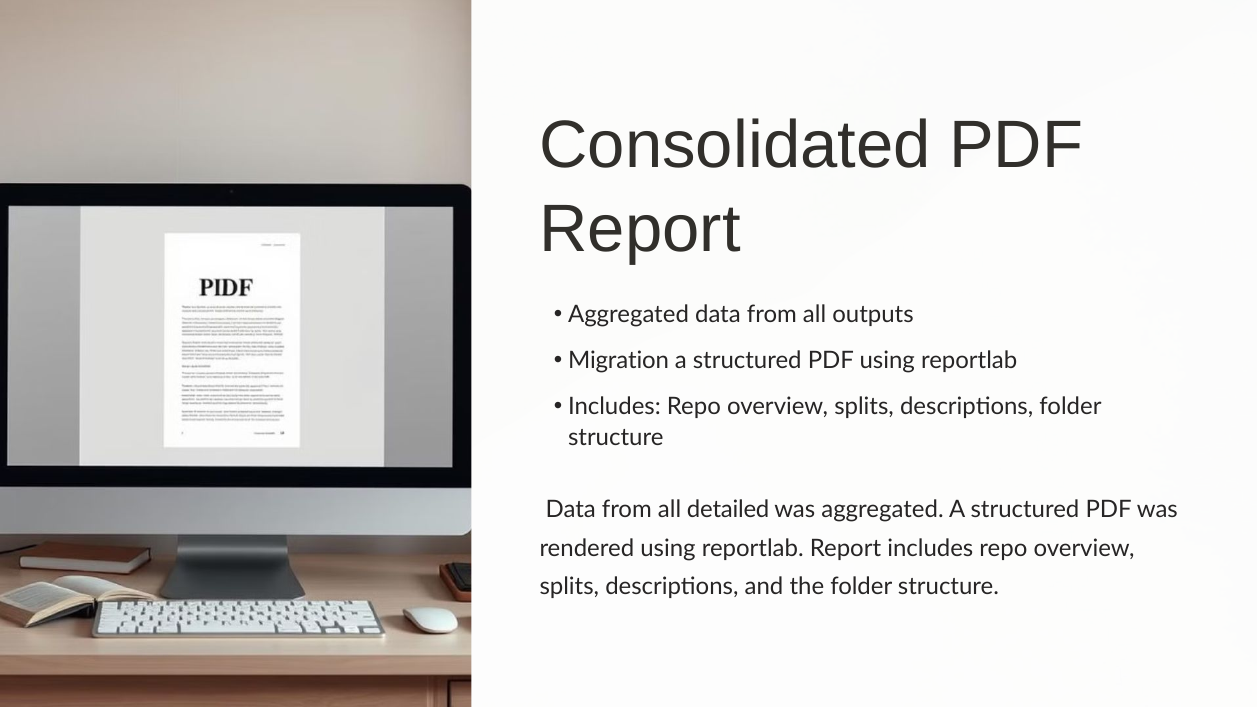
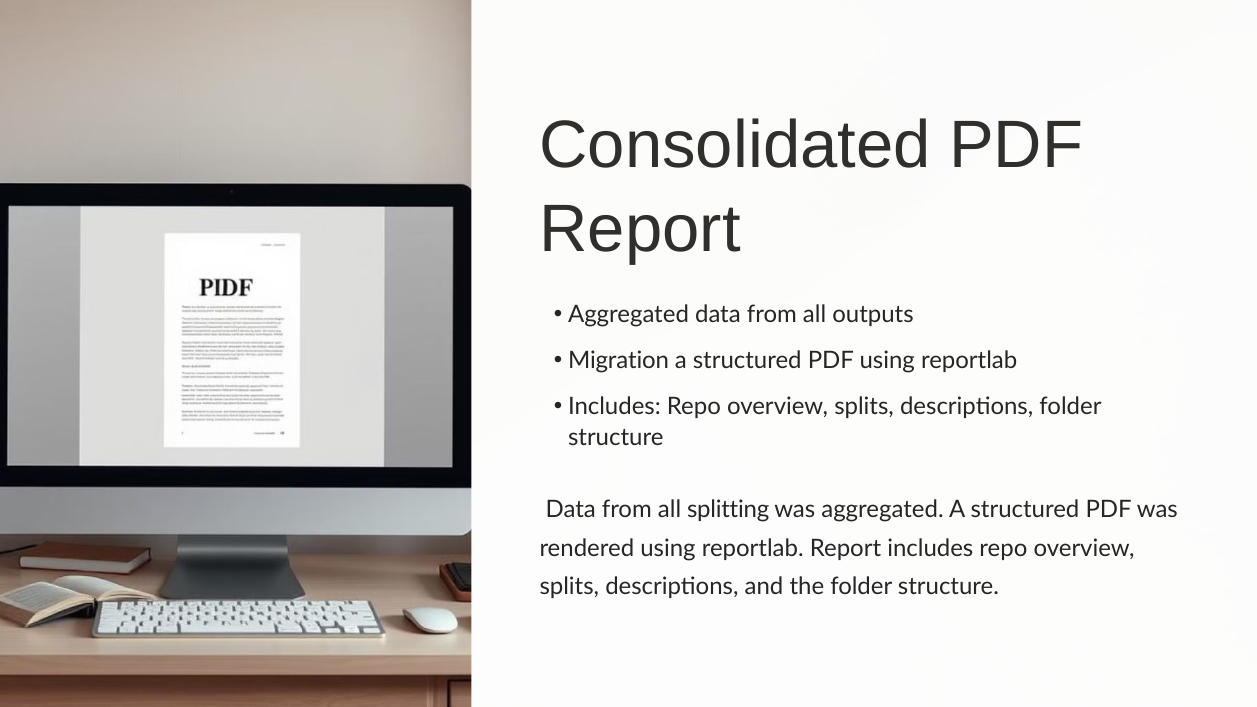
detailed: detailed -> splitting (728, 510)
